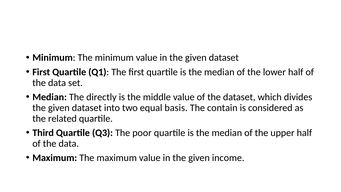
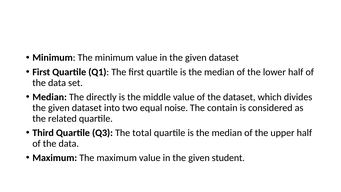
basis: basis -> noise (176, 108)
poor: poor -> total (142, 133)
income: income -> student (228, 158)
